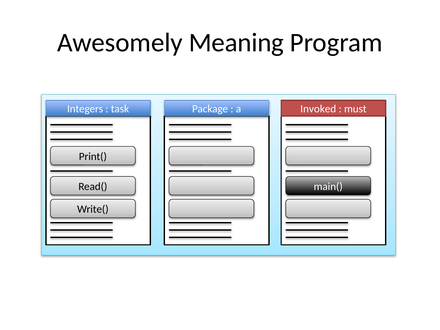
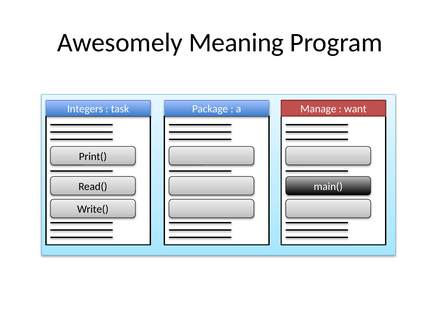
Invoked: Invoked -> Manage (318, 109)
must: must -> want (355, 109)
